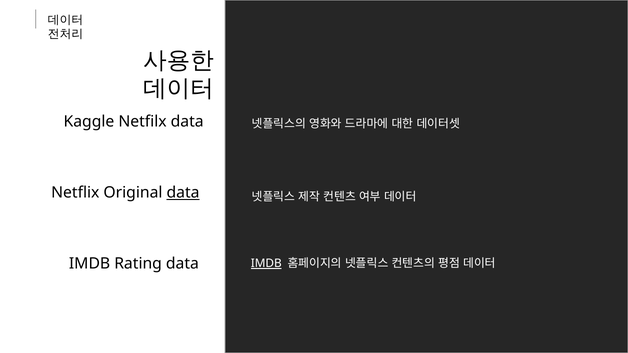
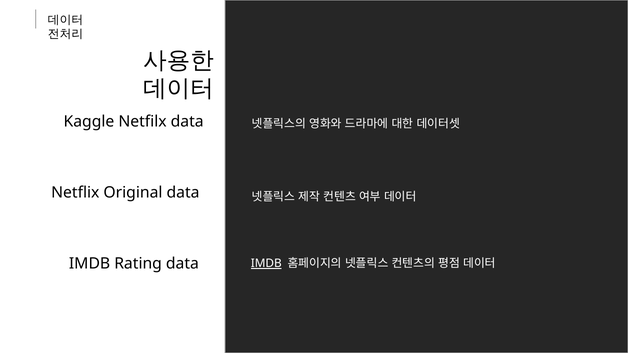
data underline: present -> none (183, 193)
